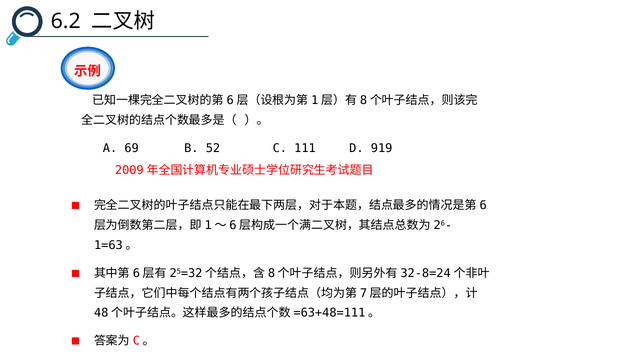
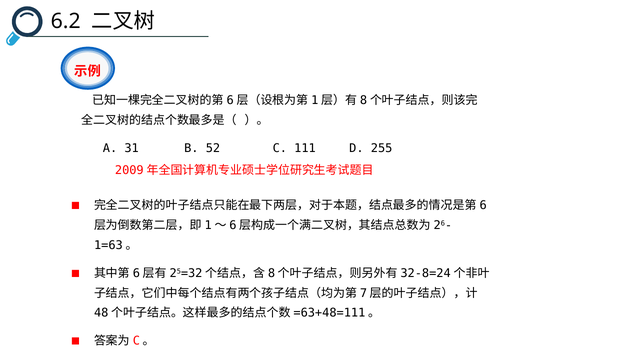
69: 69 -> 31 (132, 148)
919: 919 -> 255 (382, 148)
